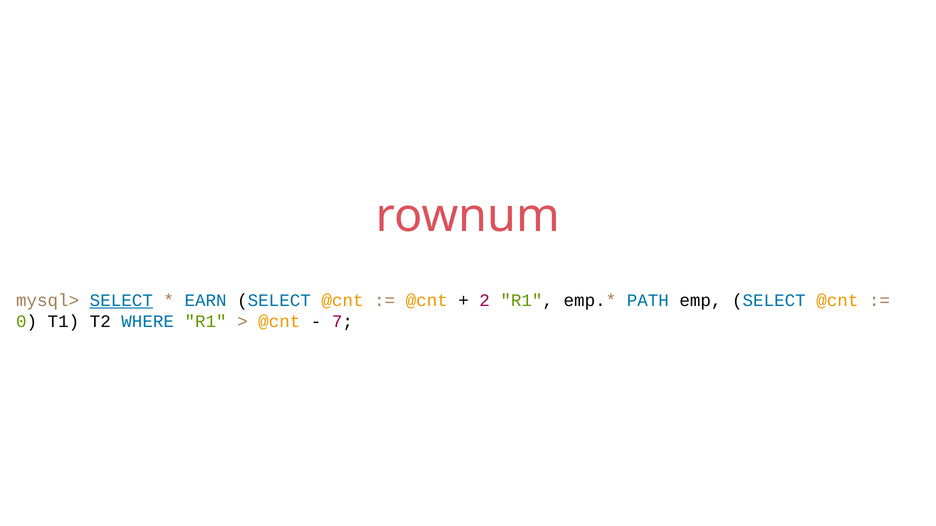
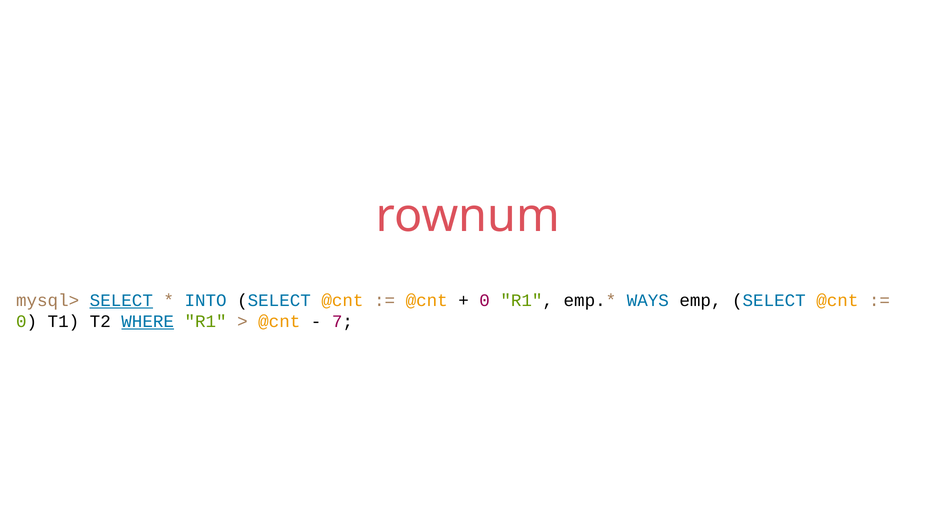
EARN: EARN -> INTO (206, 301)
2: 2 -> 0 (485, 301)
PATH: PATH -> WAYS (648, 301)
WHERE underline: none -> present (148, 322)
